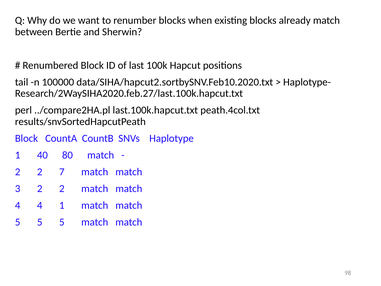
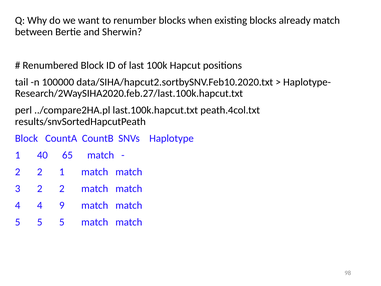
80: 80 -> 65 (67, 155)
2 7: 7 -> 1 (62, 172)
4 1: 1 -> 9 (62, 205)
